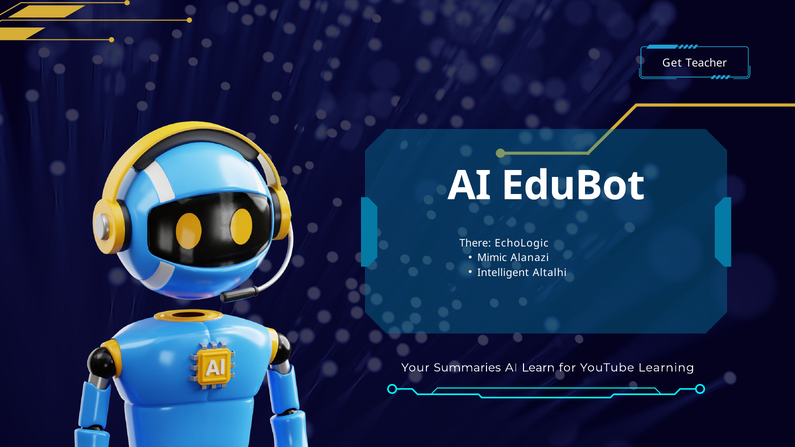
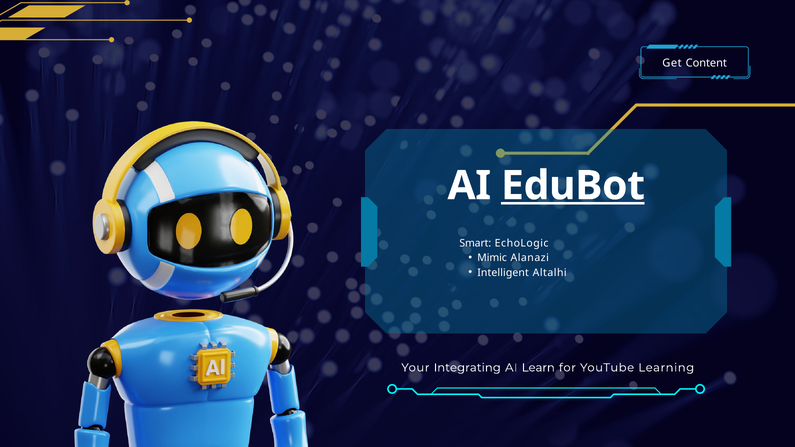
Teacher: Teacher -> Content (706, 63)
EduBot underline: none -> present (573, 186)
There: There -> Smart (475, 243)
Summaries: Summaries -> Integrating (467, 368)
